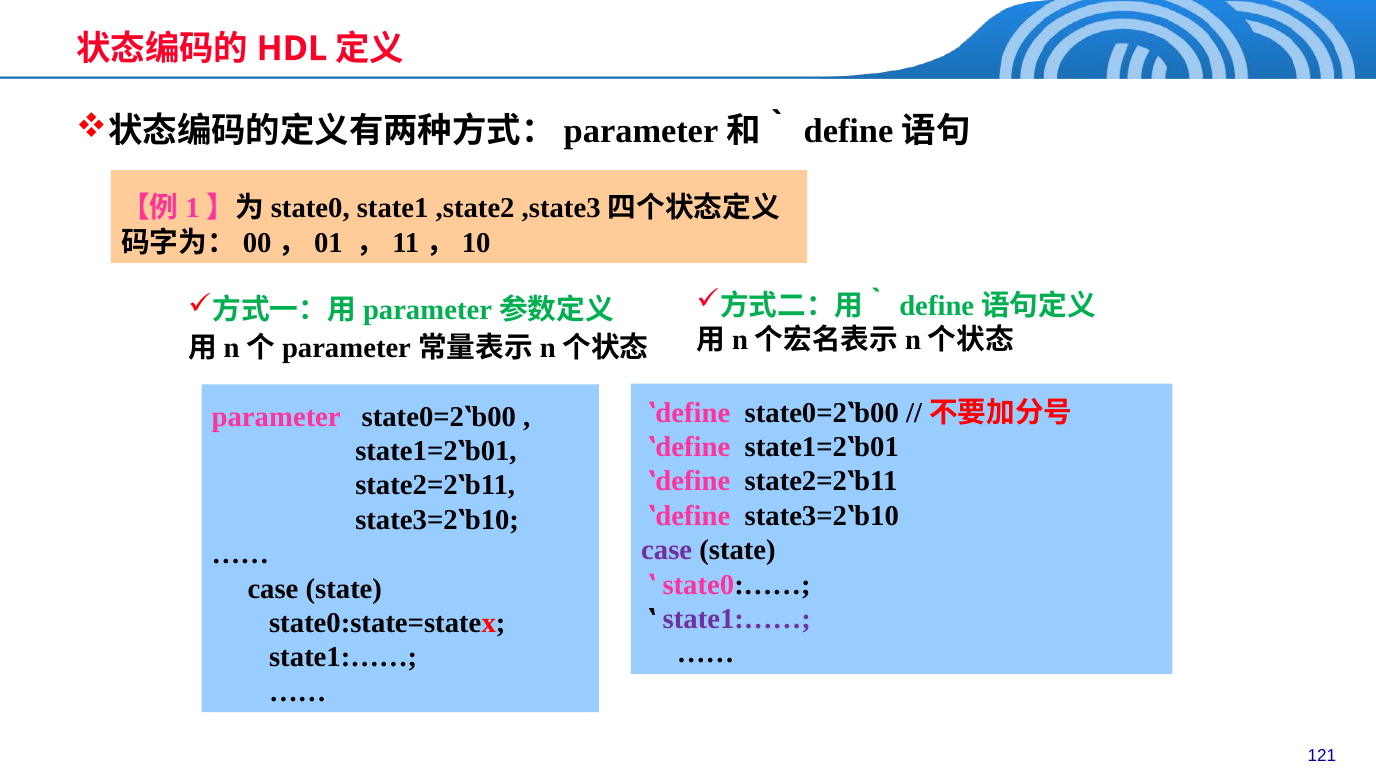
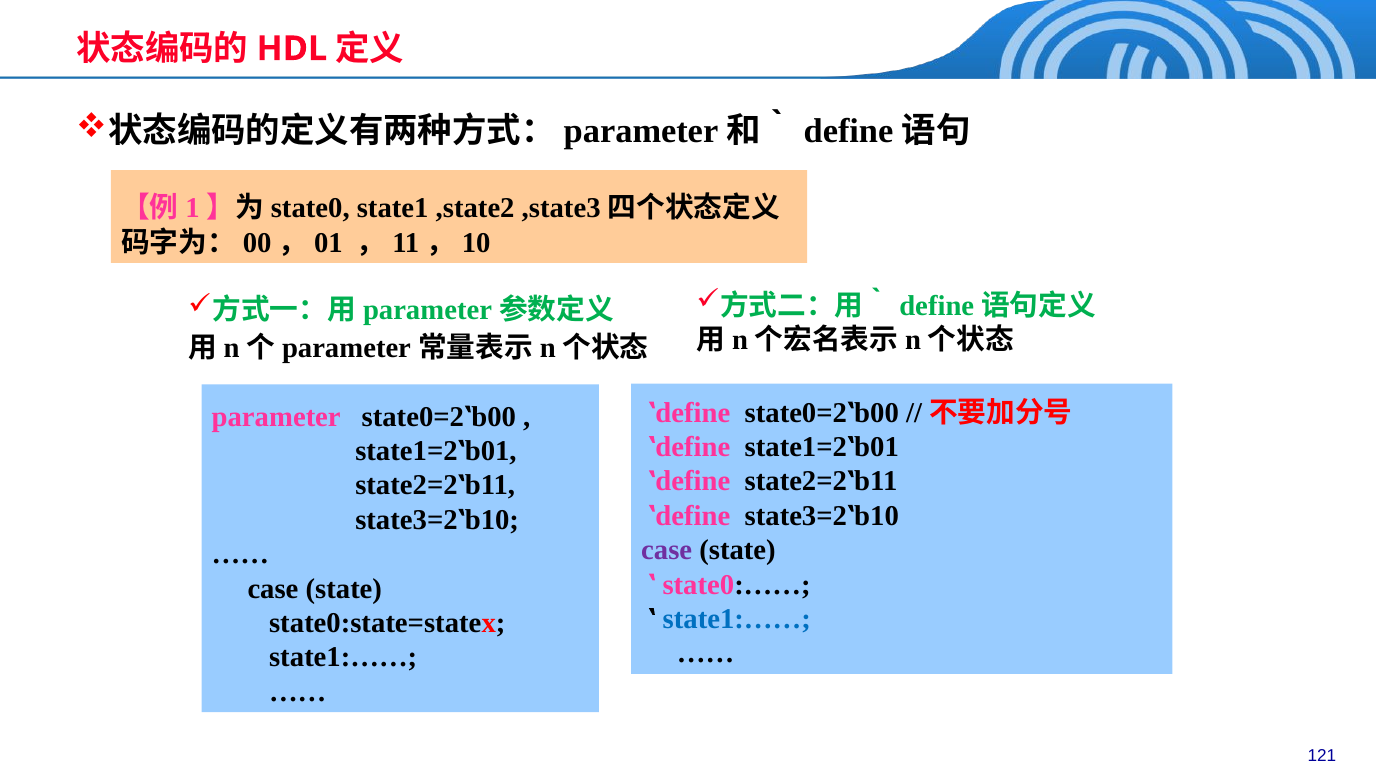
state1:…… colour: purple -> blue (737, 619)
